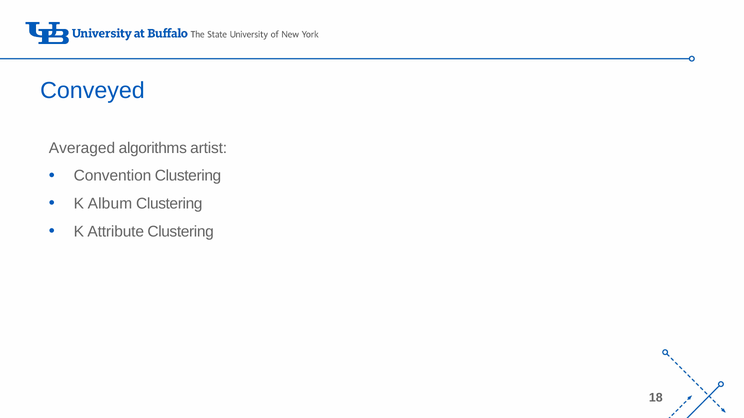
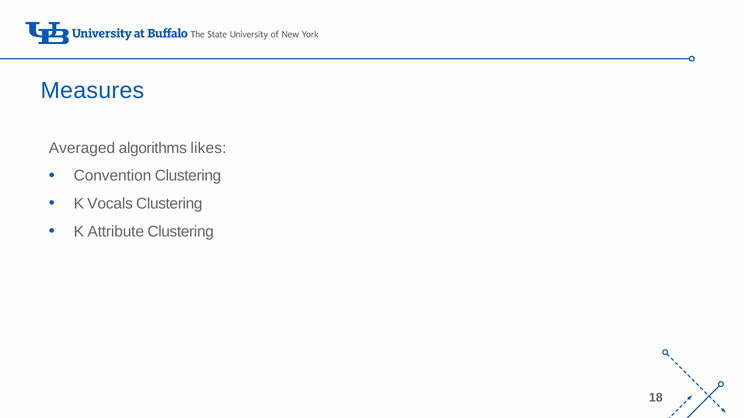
Conveyed: Conveyed -> Measures (92, 91)
artist: artist -> likes (208, 148)
Album: Album -> Vocals (110, 204)
